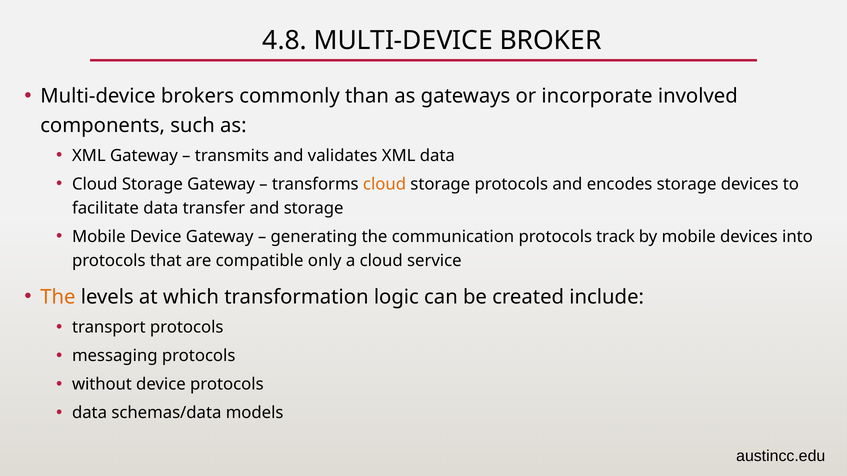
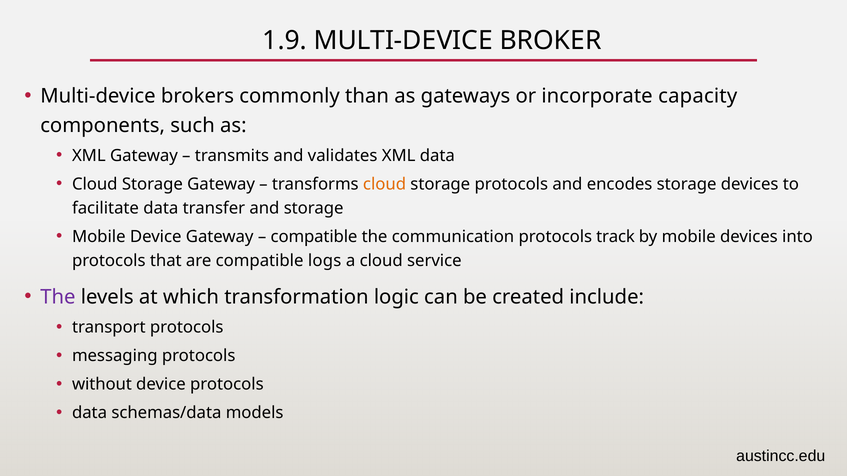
4.8: 4.8 -> 1.9 (285, 40)
involved: involved -> capacity (698, 96)
generating: generating -> compatible (314, 237)
only: only -> logs (325, 261)
The colour: orange -> purple (58, 297)
